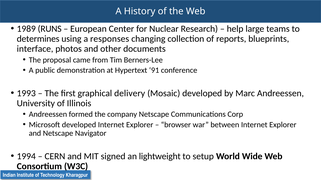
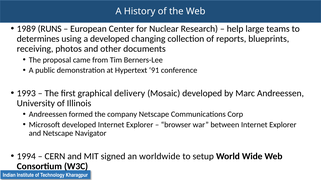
a responses: responses -> developed (110, 39)
interface: interface -> receiving (35, 49)
lightweight: lightweight -> worldwide (160, 157)
